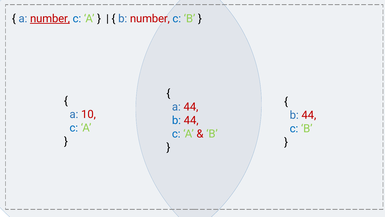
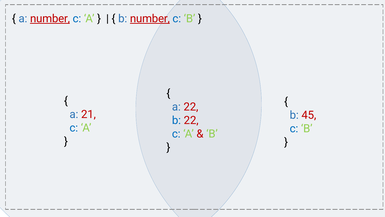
number underline: none -> present (150, 19)
a 44: 44 -> 22 (191, 107)
10: 10 -> 21 (88, 114)
44: 44 -> 45 (309, 115)
44: 44 -> 22 (191, 120)
